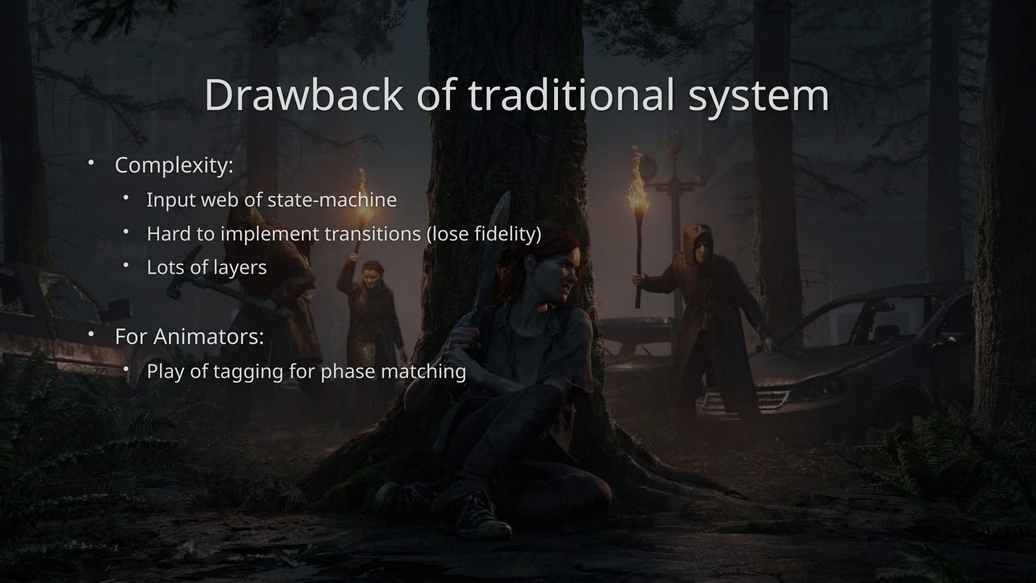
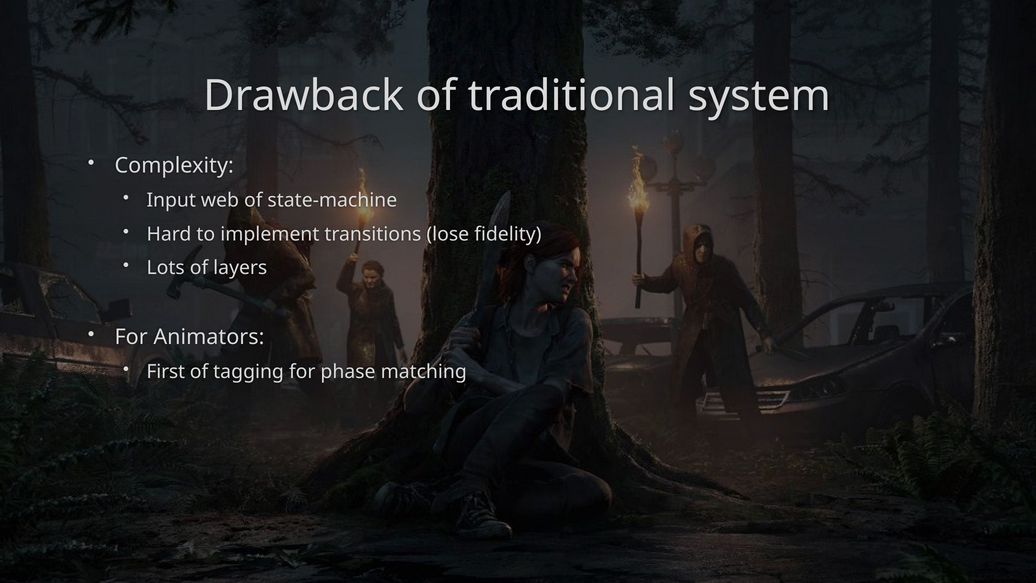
Play: Play -> First (166, 372)
